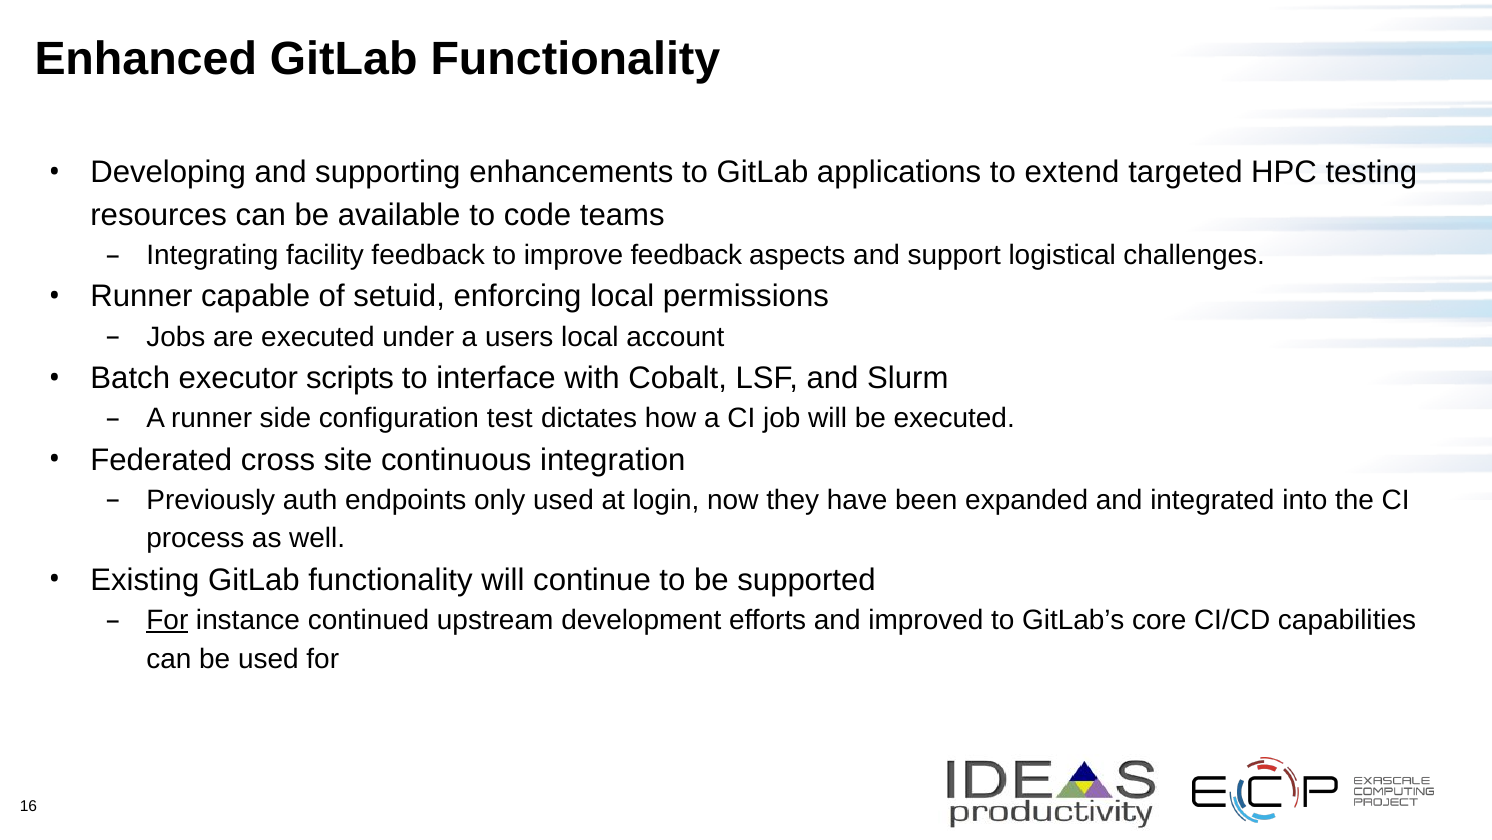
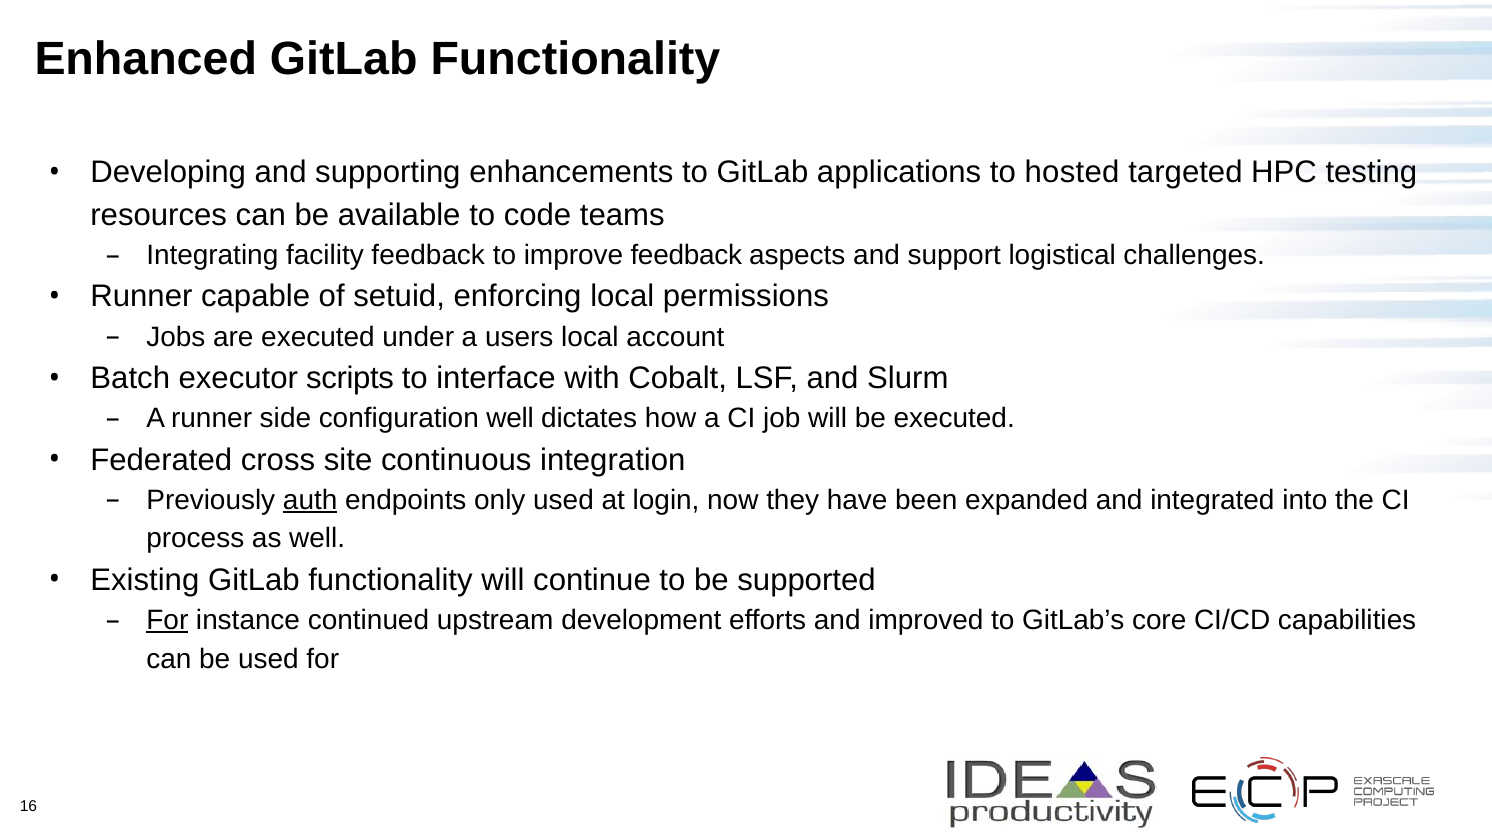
extend: extend -> hosted (1072, 172)
configuration test: test -> well (510, 418)
auth underline: none -> present (310, 500)
